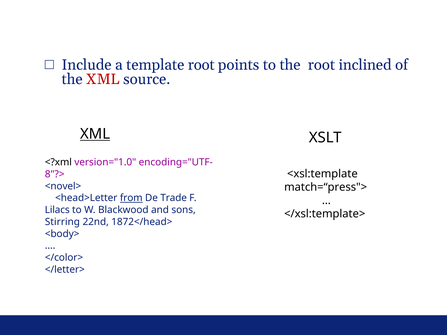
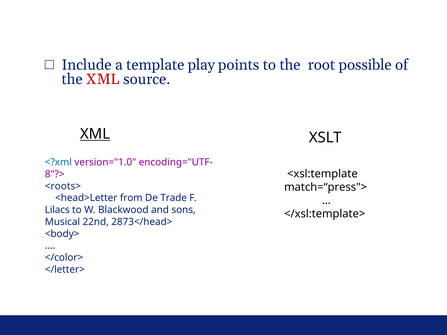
template root: root -> play (201, 65)
inclined: inclined -> possible (365, 65)
<?xml colour: black -> blue (58, 162)
<novel>: <novel> -> <roots> (63, 186)
from underline: present -> none (131, 198)
Stirring: Stirring -> Musical (62, 222)
1872</head>: 1872</head> -> 2873</head> (142, 222)
